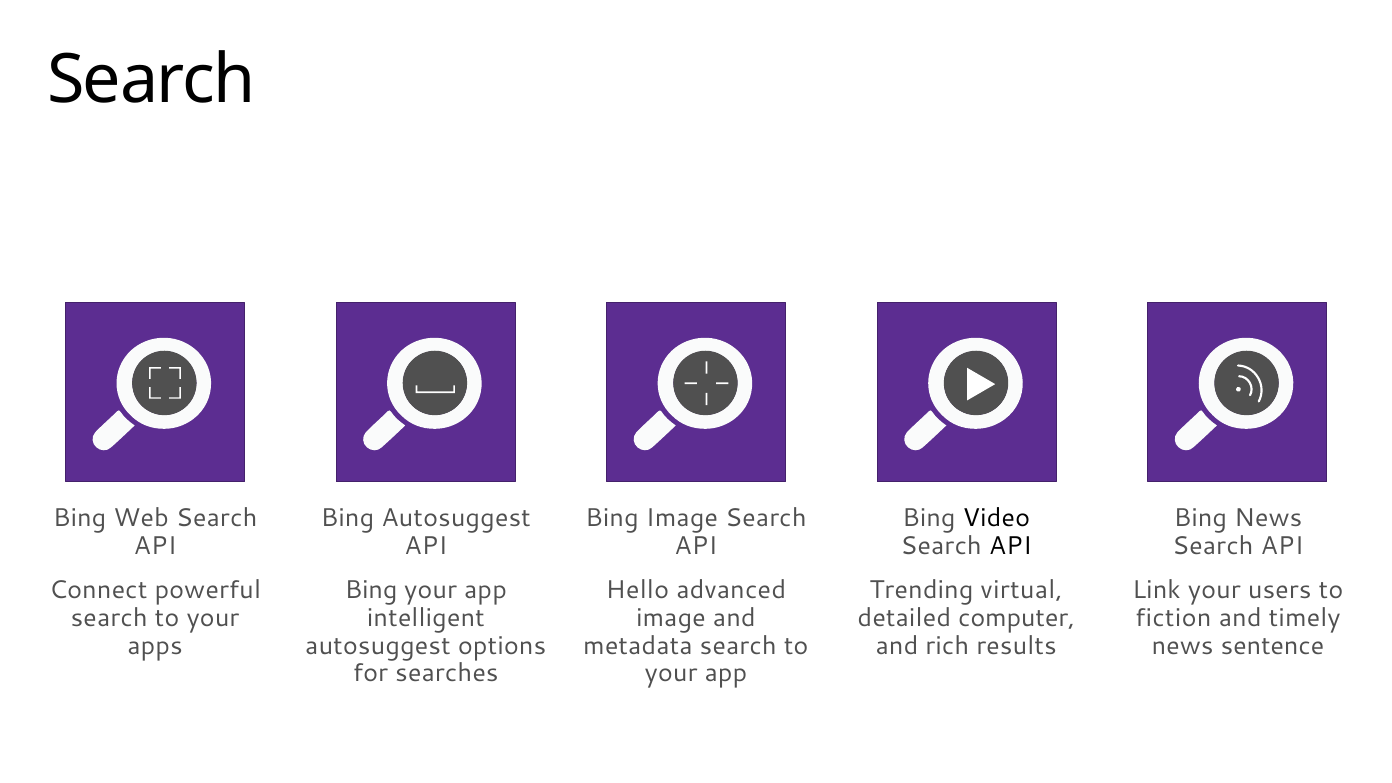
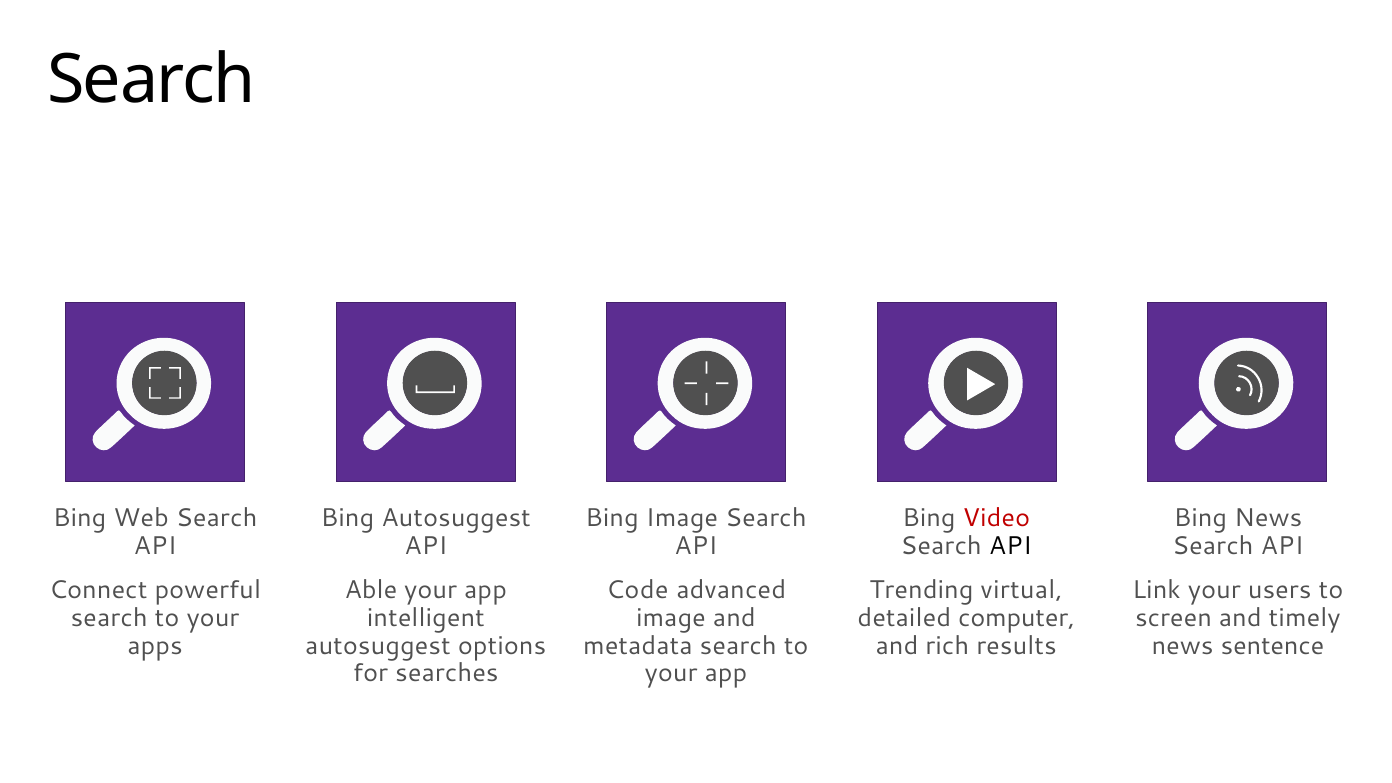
Video colour: black -> red (996, 518)
Bing: Bing -> Able (371, 590)
Hello: Hello -> Code (637, 590)
fiction: fiction -> screen (1174, 618)
